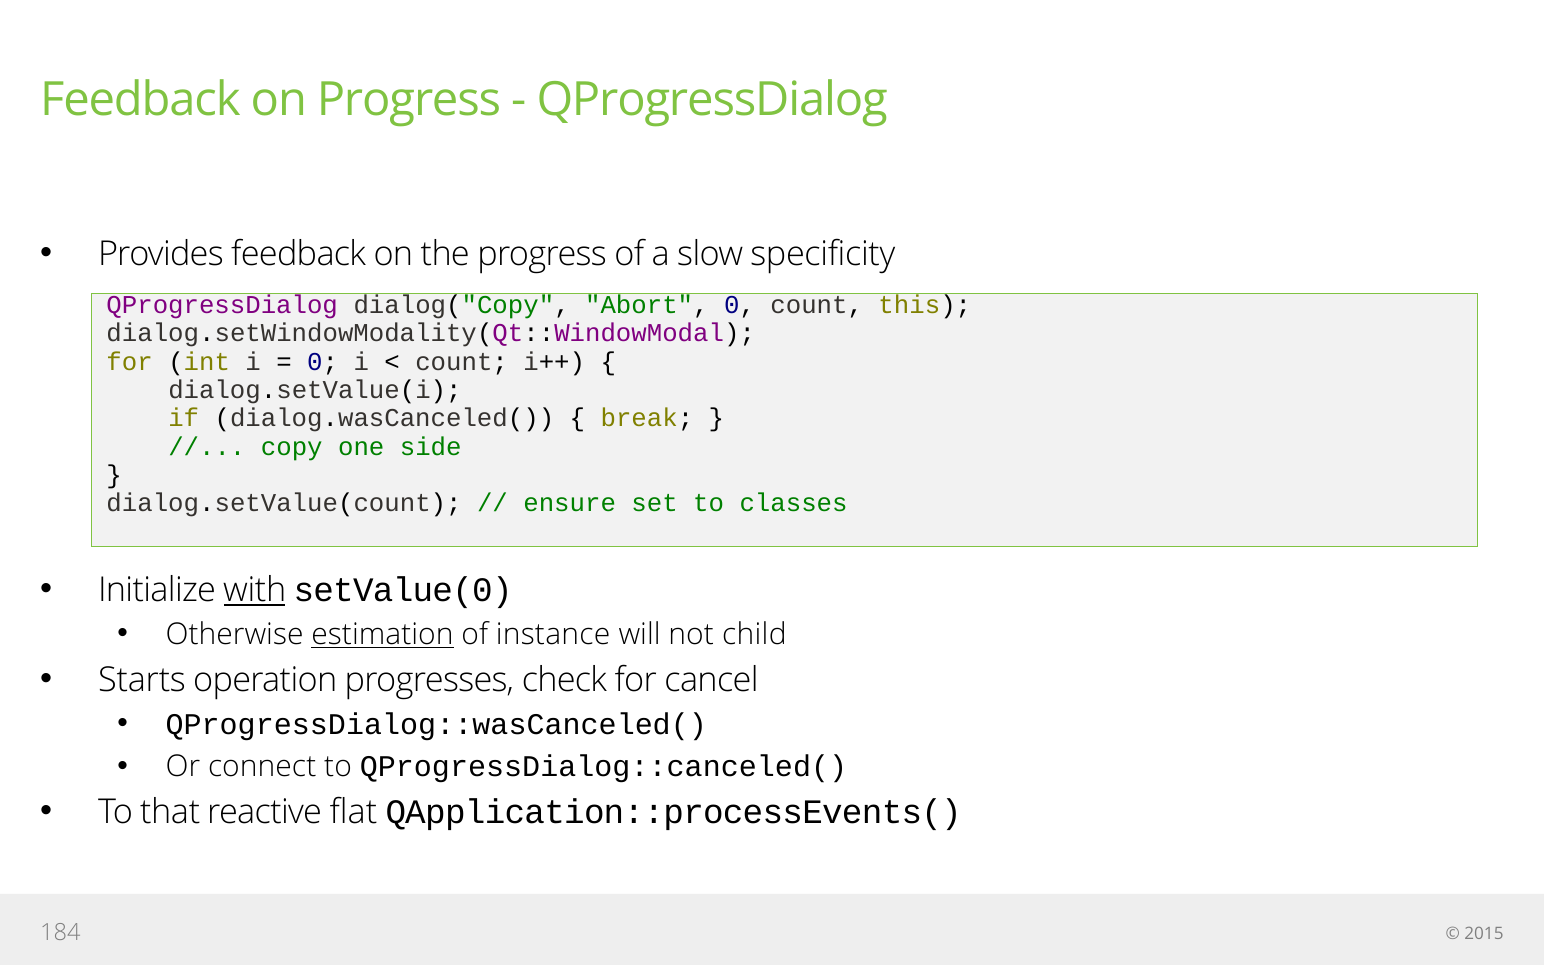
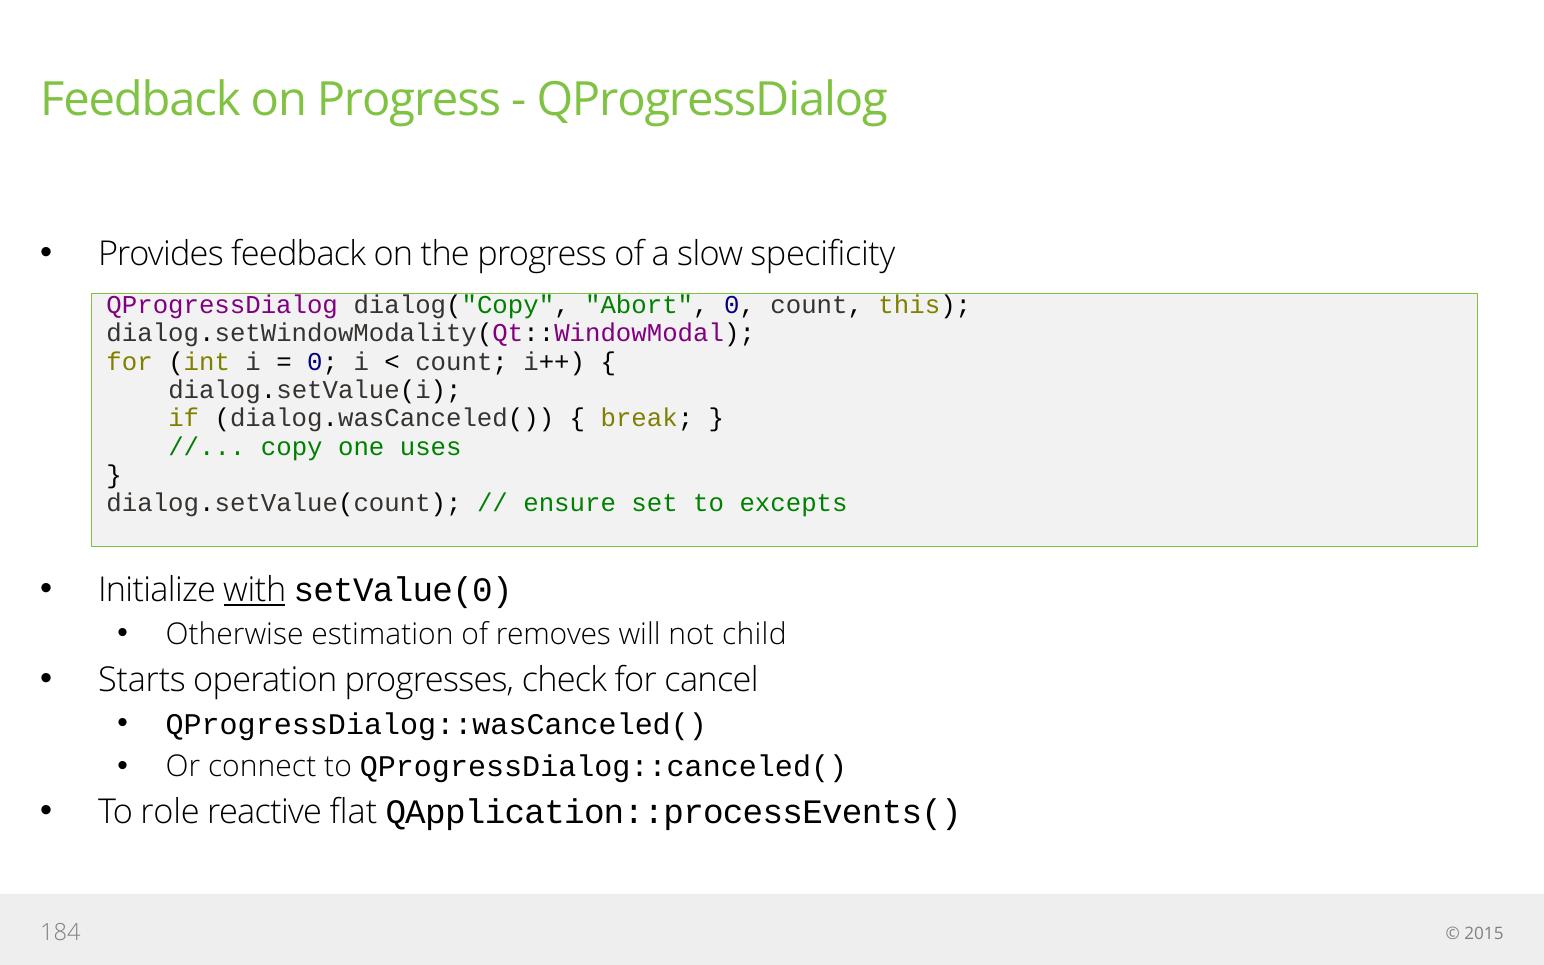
side: side -> uses (431, 447)
classes: classes -> excepts (794, 503)
estimation underline: present -> none (382, 634)
instance: instance -> removes (553, 634)
that: that -> role (170, 812)
